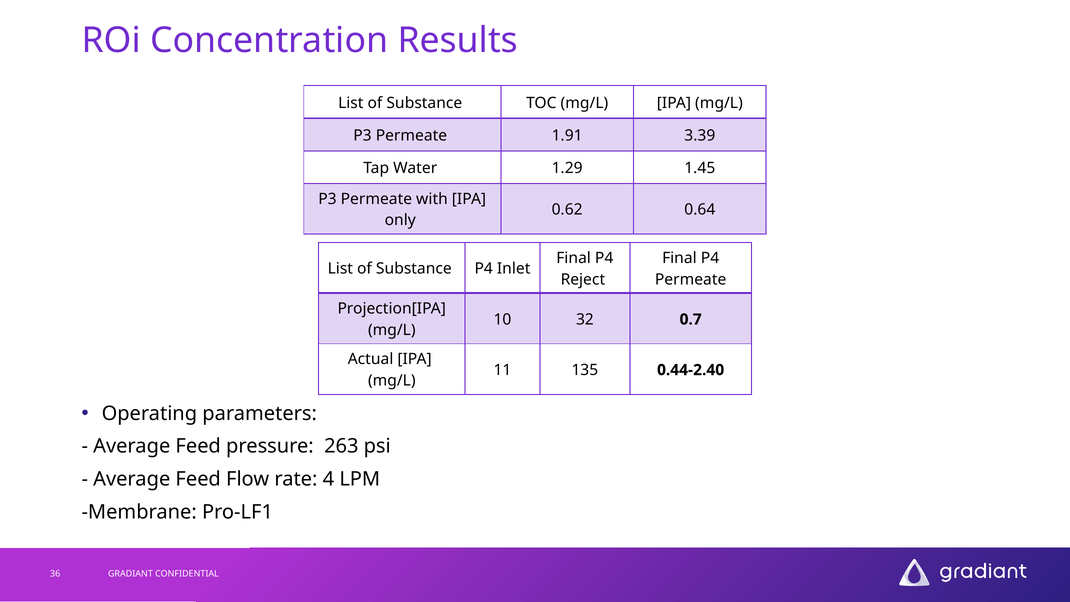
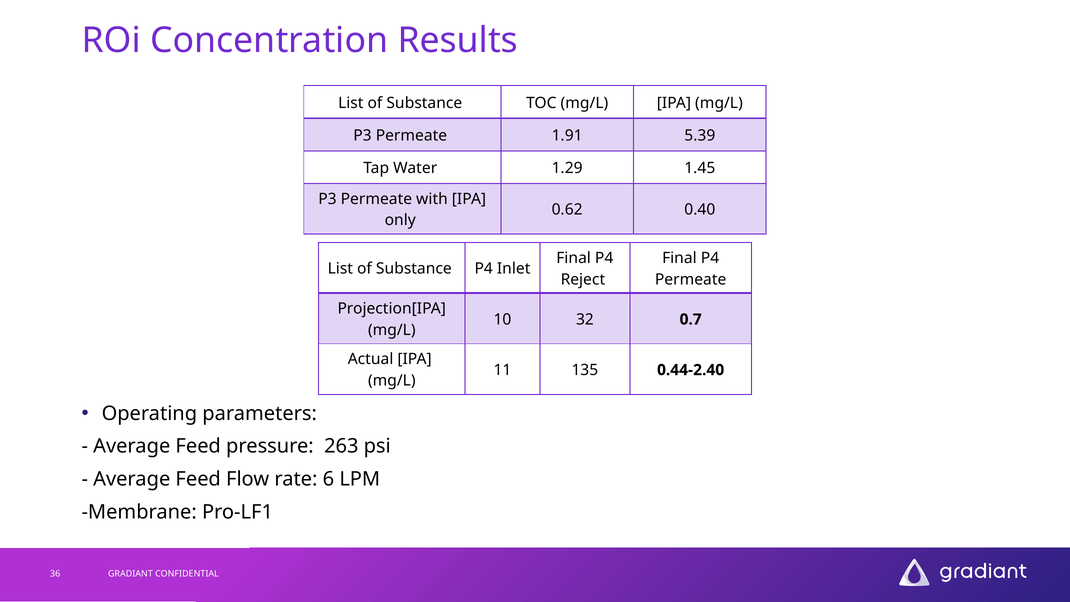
3.39: 3.39 -> 5.39 (700, 135)
0.64: 0.64 -> 0.40 (700, 210)
4: 4 -> 6 (328, 479)
